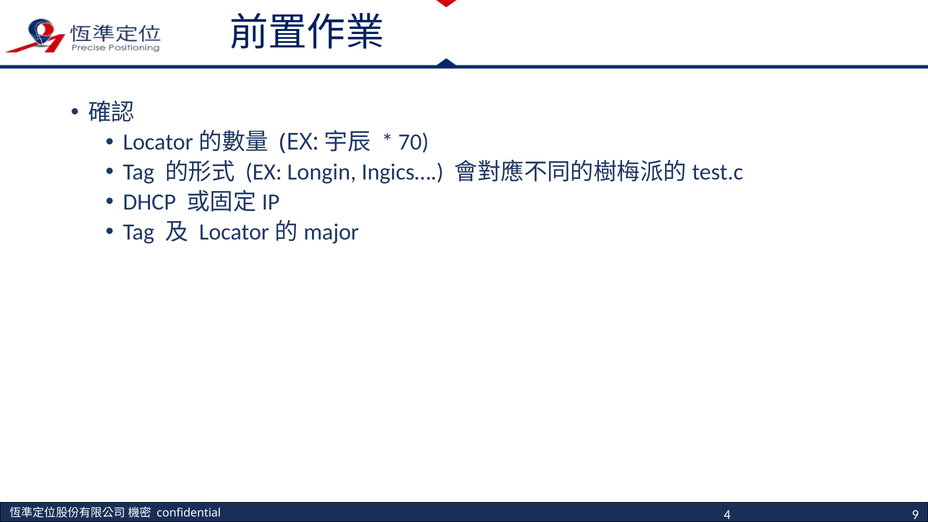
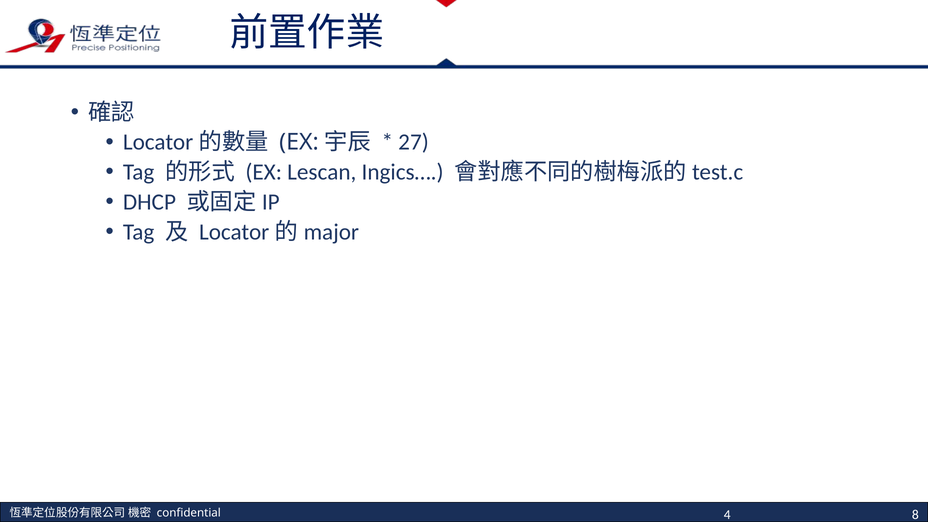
70: 70 -> 27 (414, 142)
Longin: Longin -> Lescan (322, 172)
9: 9 -> 8 (915, 515)
